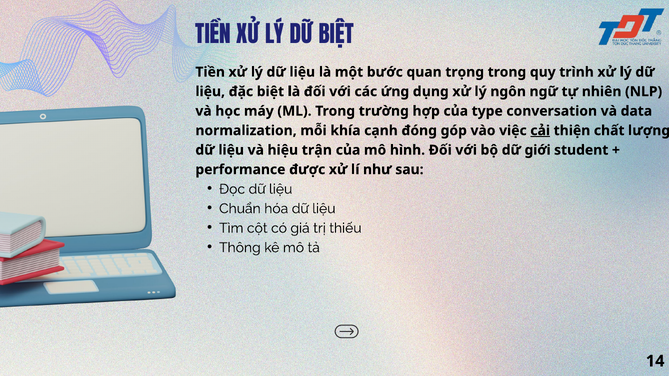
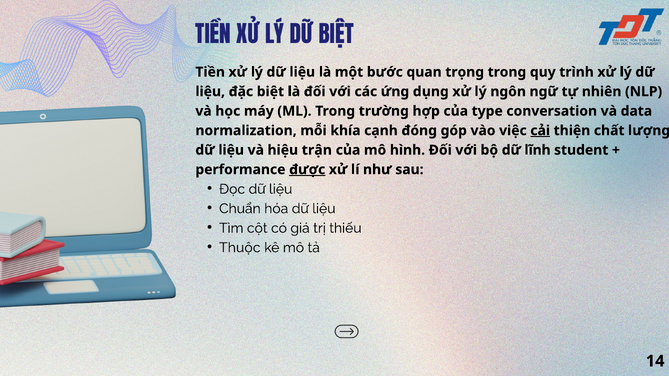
giới: giới -> lĩnh (538, 150)
được underline: none -> present (307, 170)
Thông: Thông -> Thuộc (240, 248)
